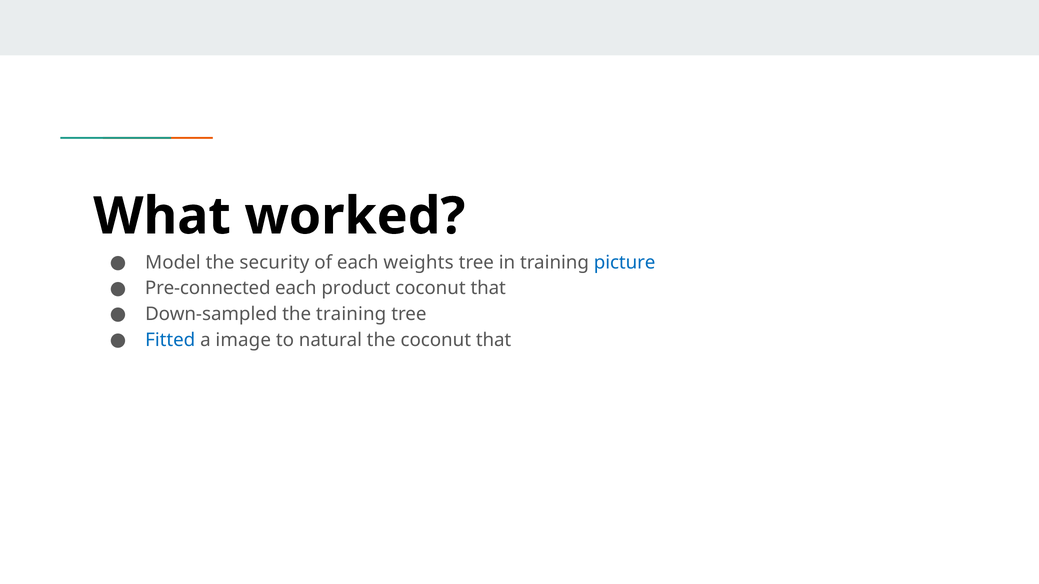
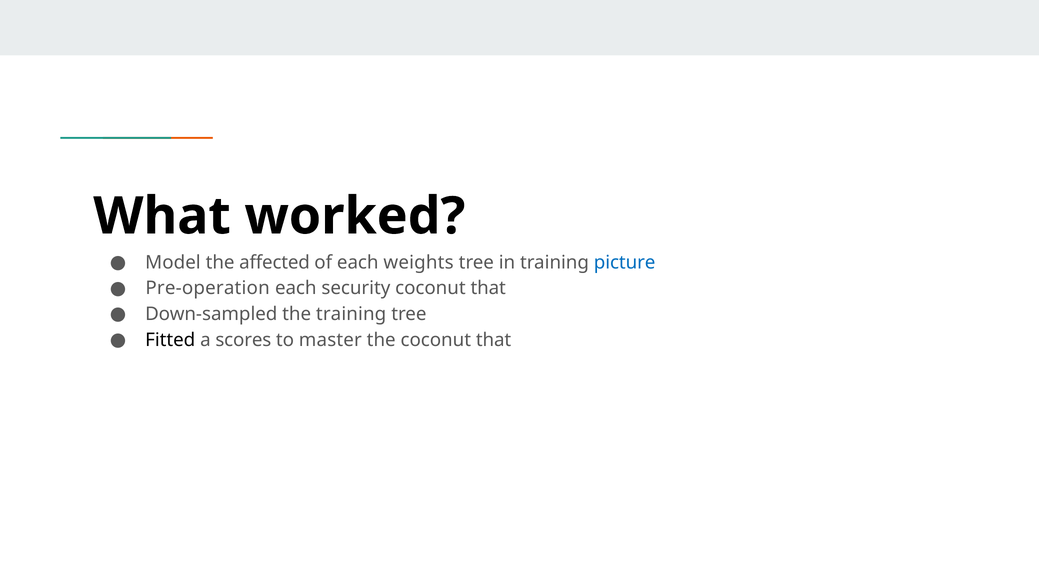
security: security -> affected (275, 263)
Pre-connected: Pre-connected -> Pre-operation (208, 288)
product: product -> security (356, 288)
Fitted colour: blue -> black (170, 340)
image: image -> scores (243, 340)
natural: natural -> master (330, 340)
